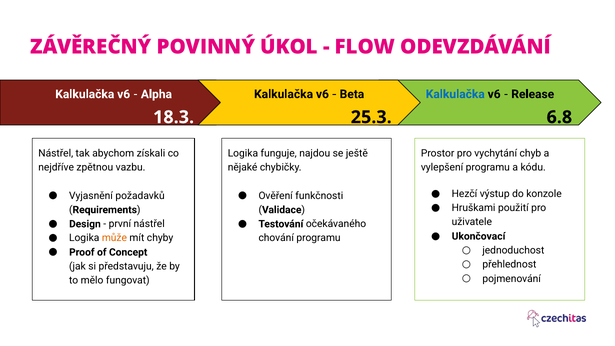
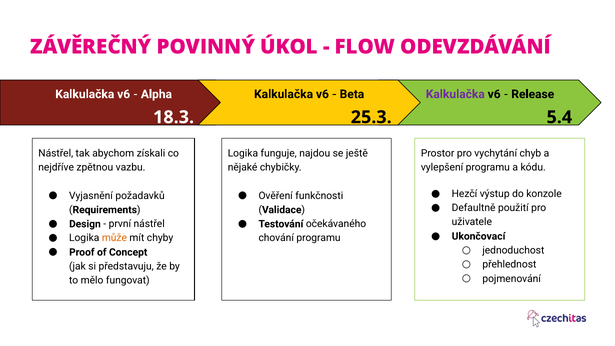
Kalkulačka colour: blue -> purple (455, 94)
6.8: 6.8 -> 5.4 (559, 117)
Hruškami: Hruškami -> Defaultně (474, 208)
